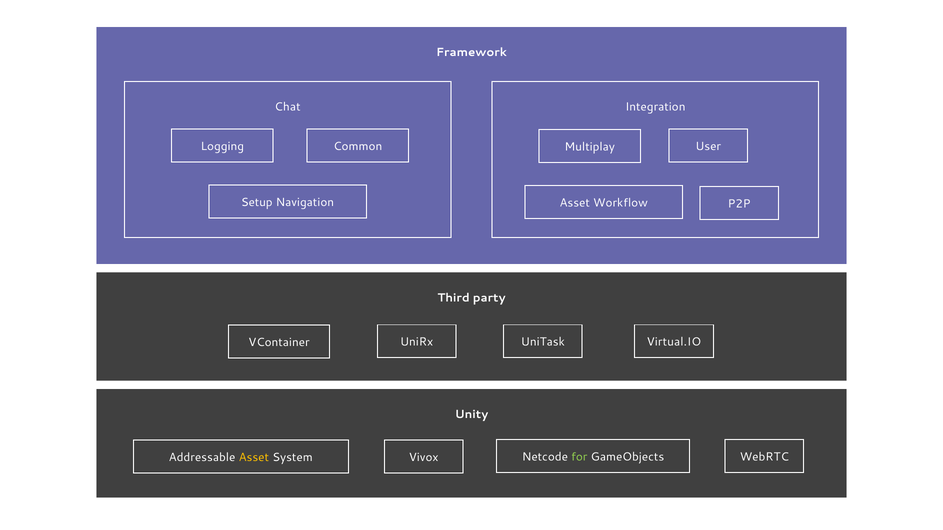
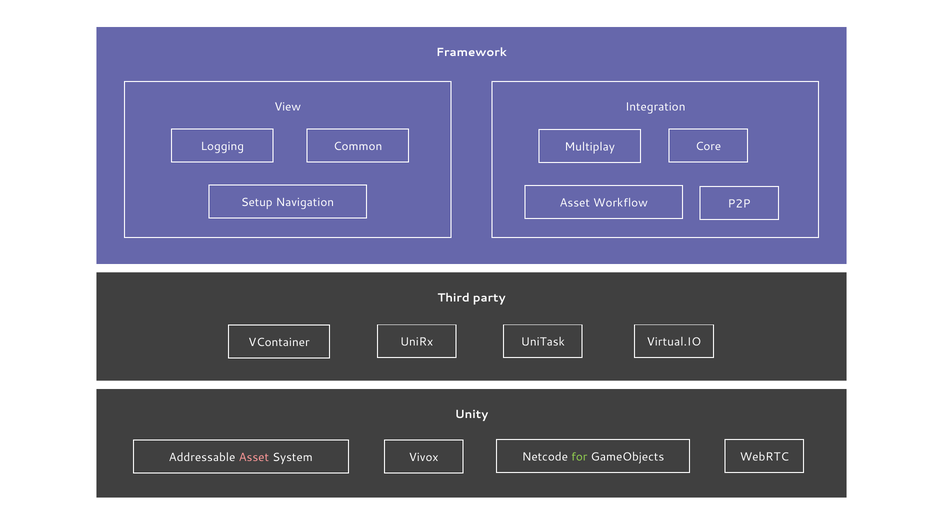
Chat: Chat -> View (288, 107)
User: User -> Core (708, 146)
Asset colour: yellow -> pink (254, 458)
